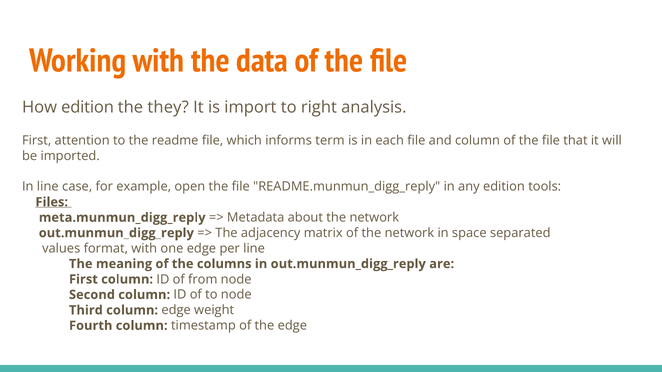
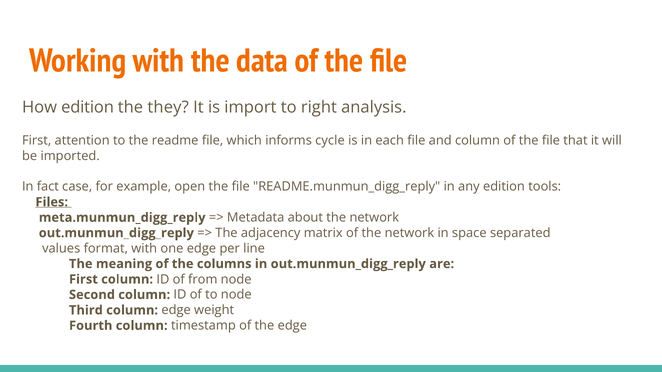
term: term -> cycle (330, 140)
In line: line -> fact (48, 187)
